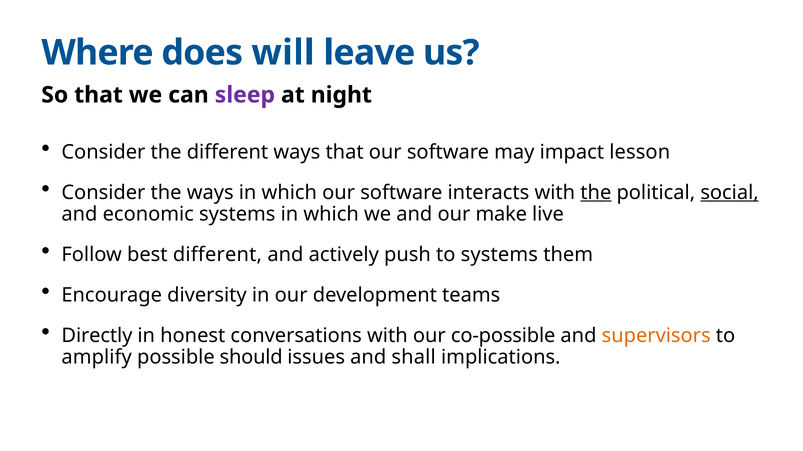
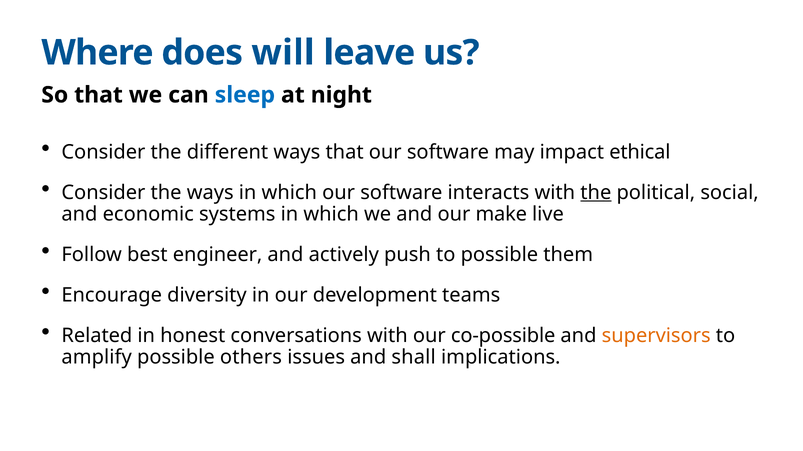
sleep colour: purple -> blue (245, 95)
lesson: lesson -> ethical (640, 152)
social underline: present -> none (730, 193)
best different: different -> engineer (218, 255)
to systems: systems -> possible (499, 255)
Directly: Directly -> Related (97, 336)
should: should -> others (251, 358)
